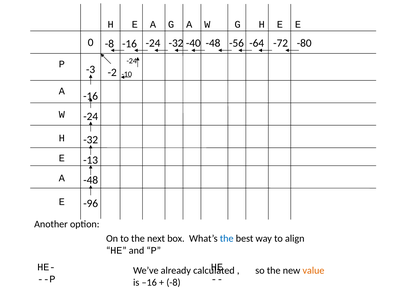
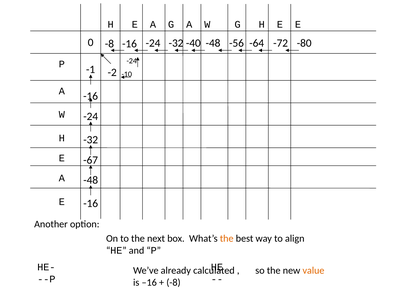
-3: -3 -> -1 (91, 69)
-13: -13 -> -67 (91, 160)
-96: -96 -> -16 (91, 204)
the colour: blue -> orange (227, 239)
